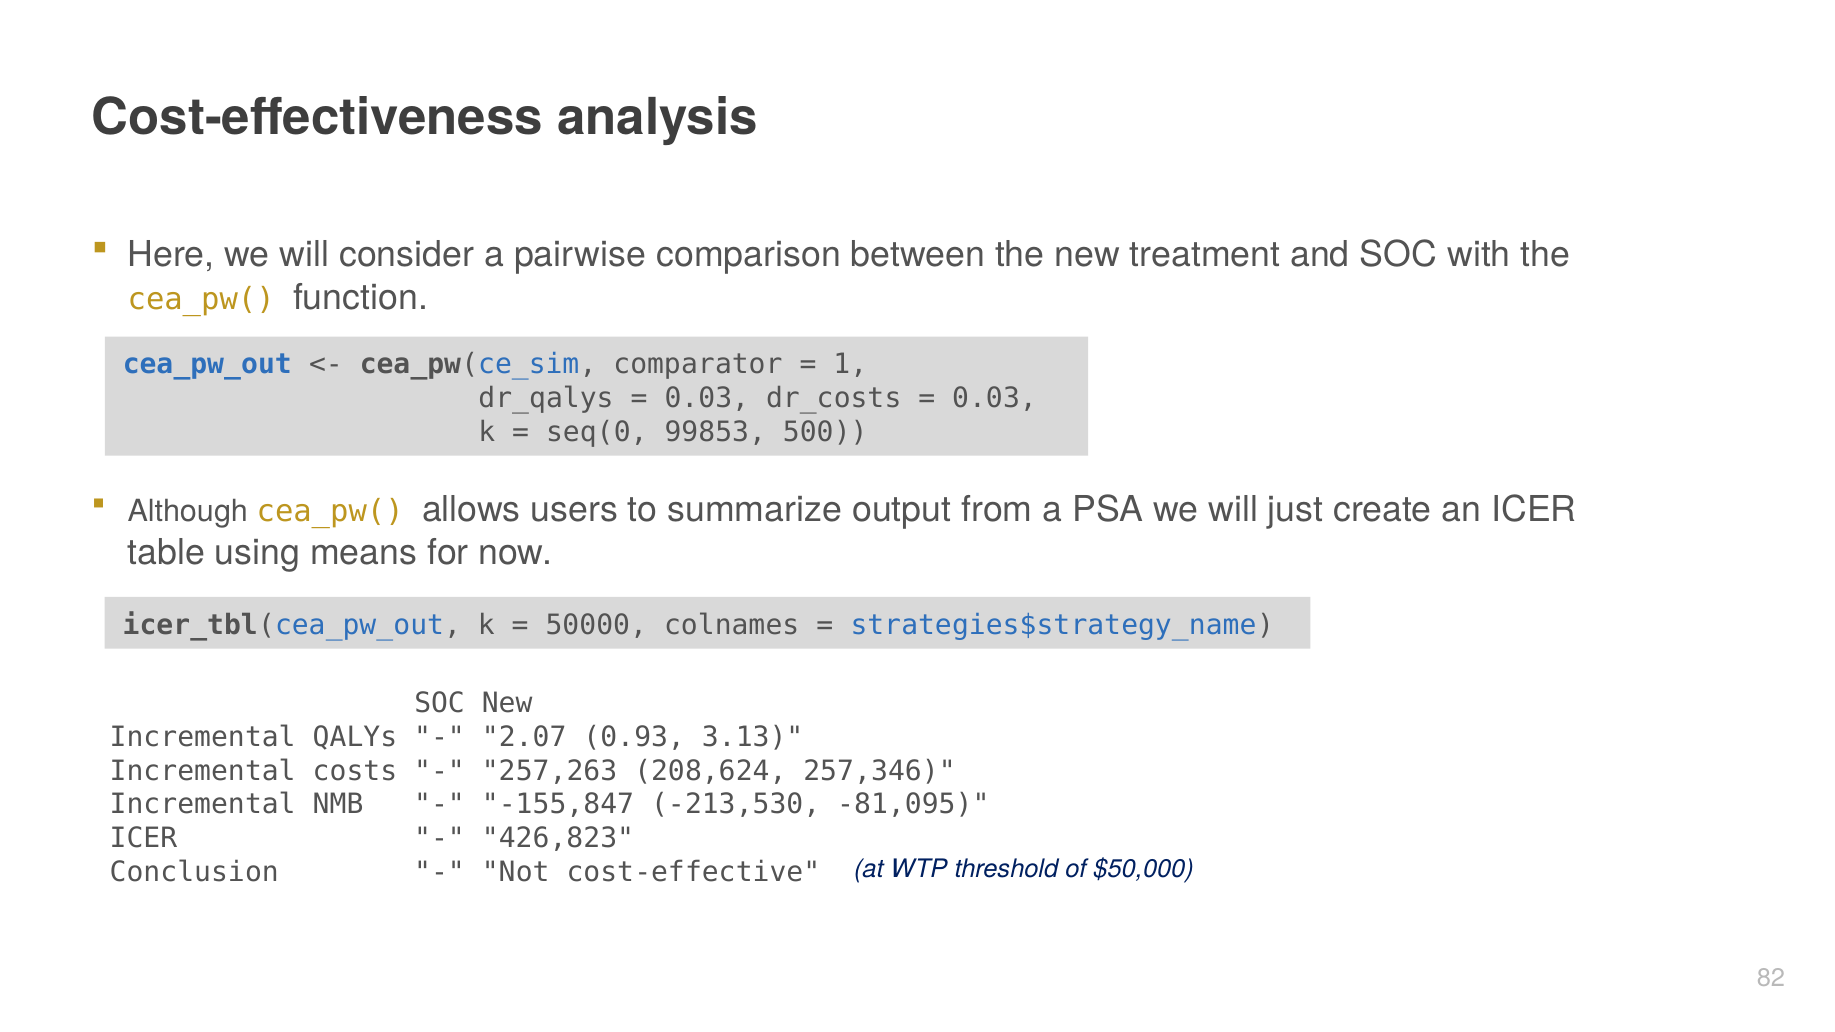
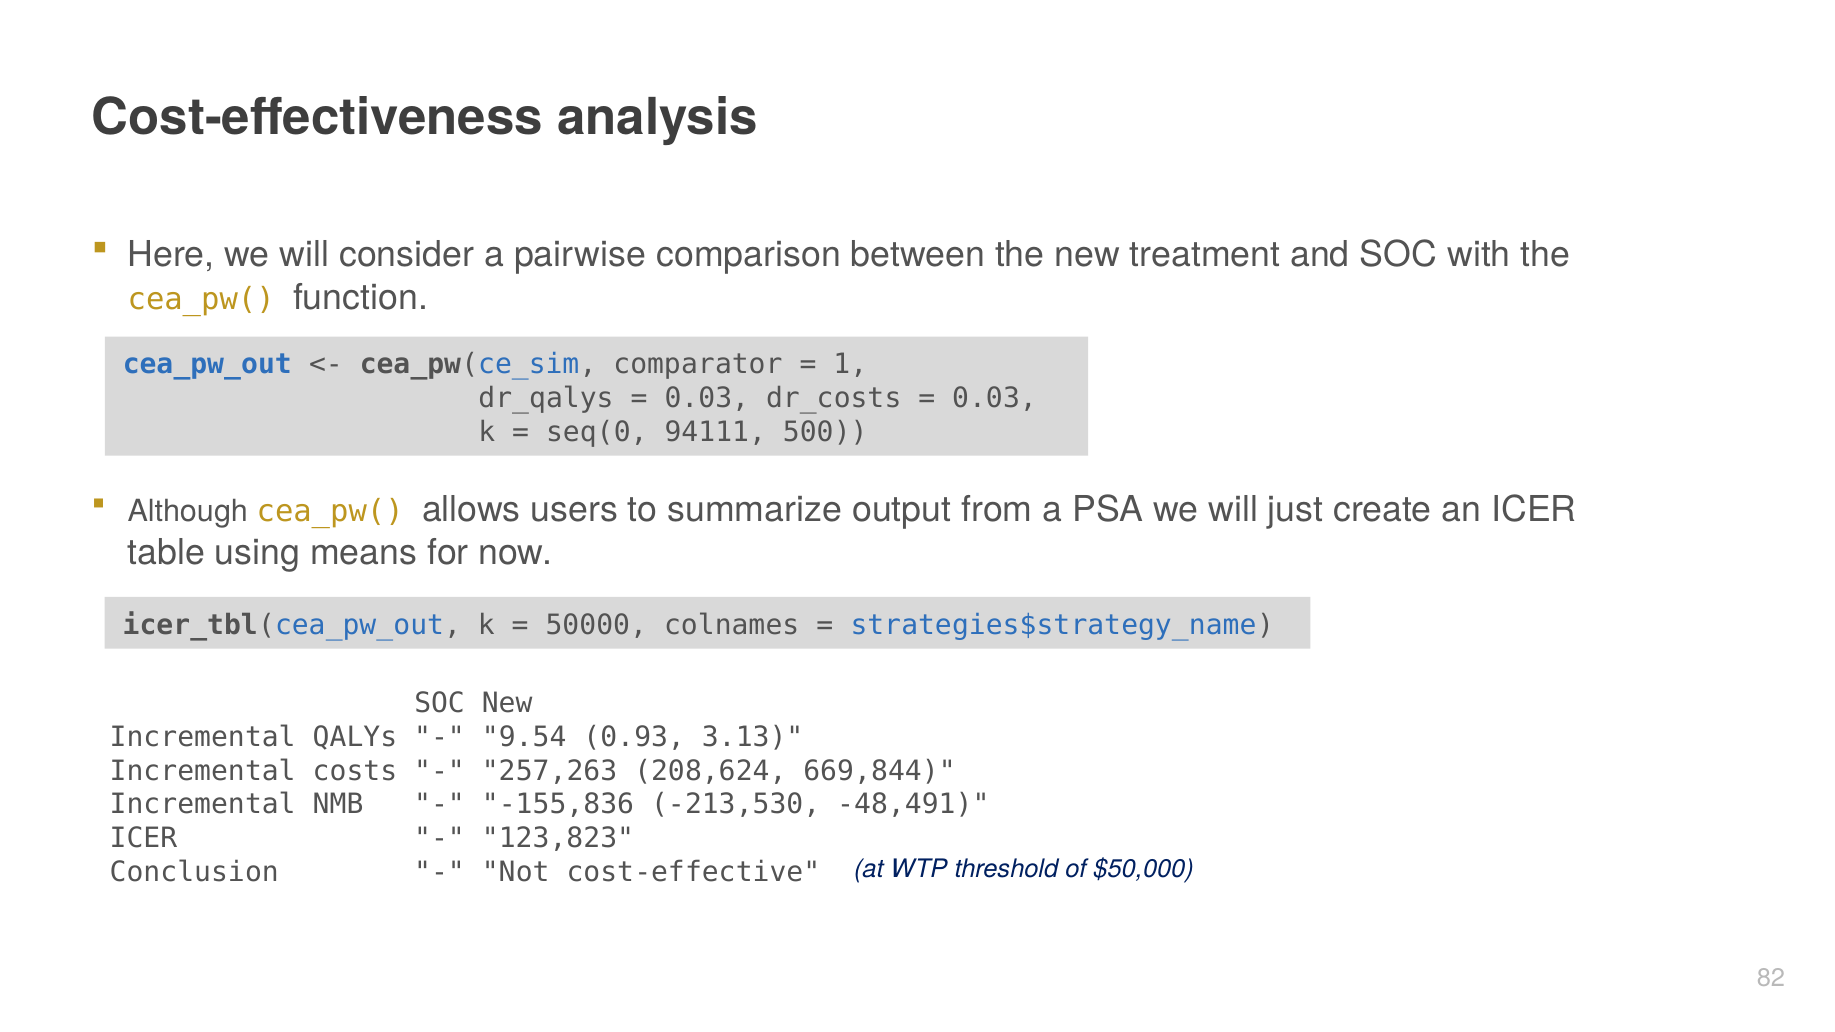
99853: 99853 -> 94111 (715, 432)
2.07: 2.07 -> 9.54 (524, 737)
257,346: 257,346 -> 669,844 (880, 771)
-155,847: -155,847 -> -155,836 (558, 805)
-81,095: -81,095 -> -48,491 (913, 805)
426,823: 426,823 -> 123,823 (558, 838)
